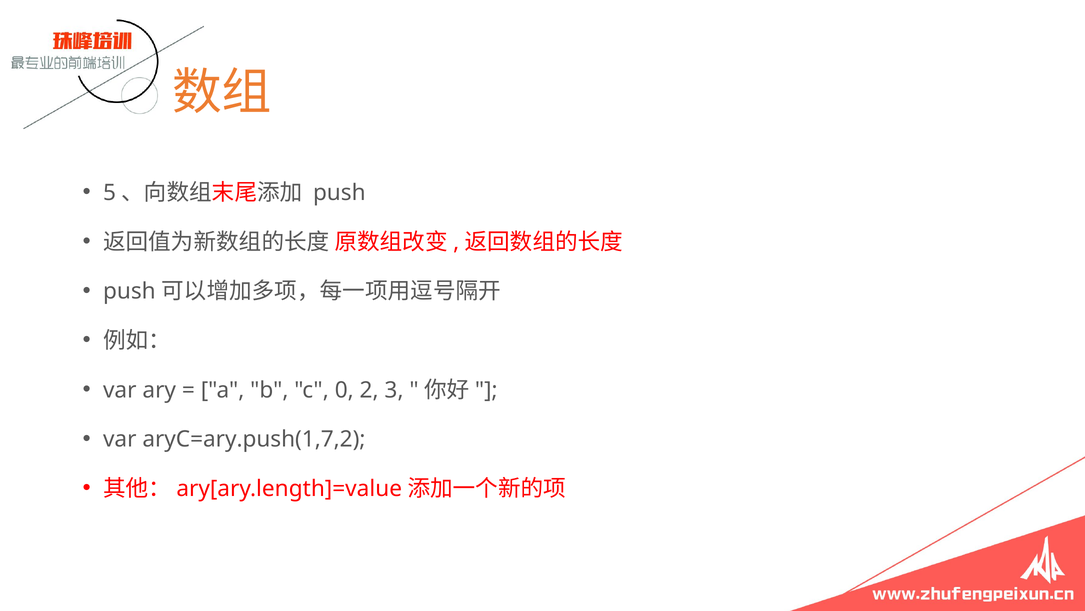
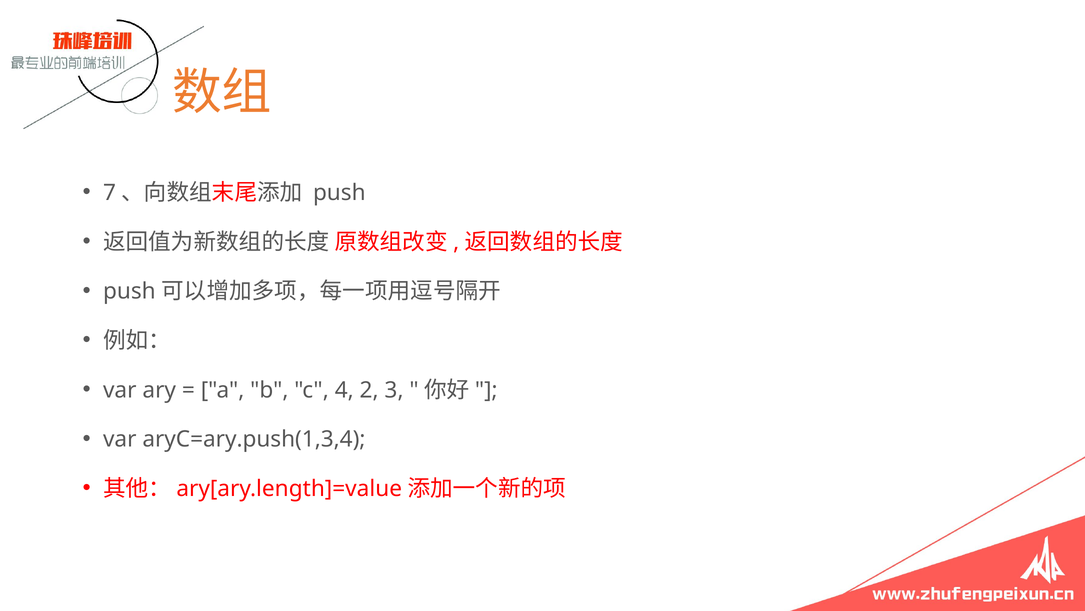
5: 5 -> 7 (110, 193)
0: 0 -> 4 (344, 390)
aryC=ary.push(1,7,2: aryC=ary.push(1,7,2 -> aryC=ary.push(1,3,4 (254, 439)
